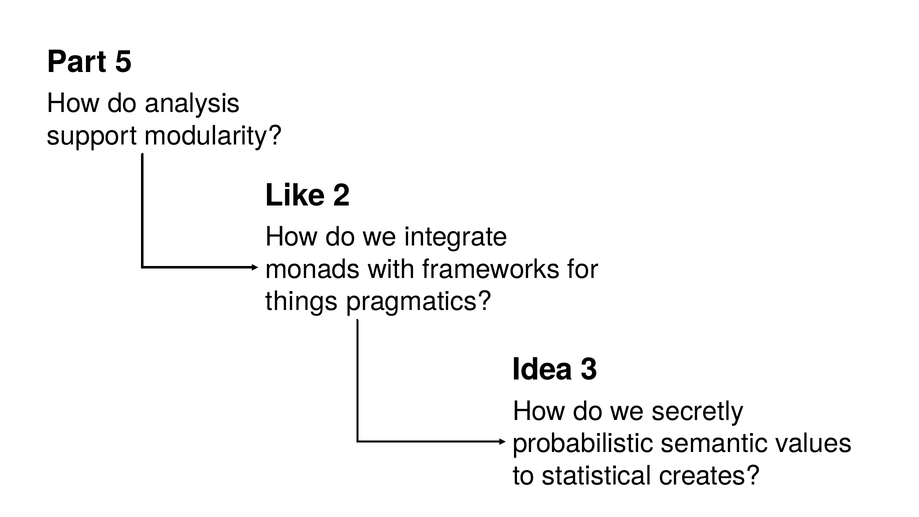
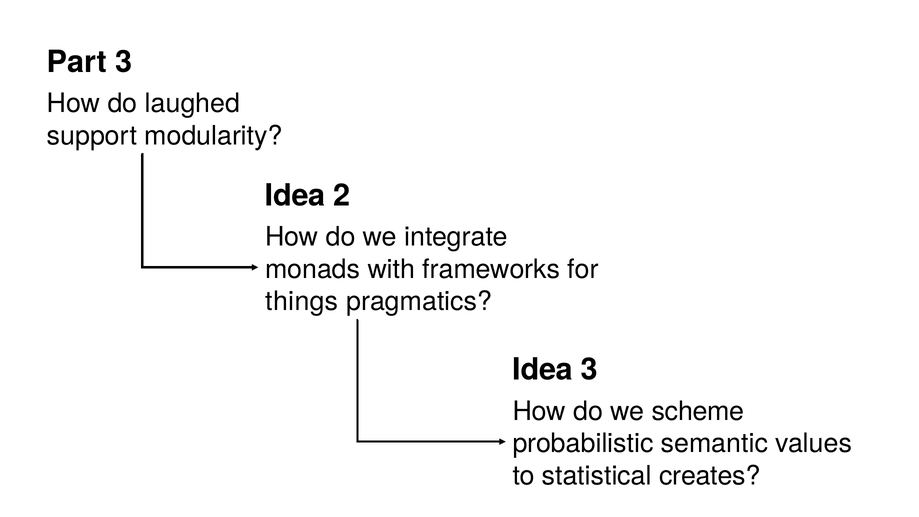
Part 5: 5 -> 3 (124, 62)
analysis: analysis -> laughed (192, 103)
Like: Like -> Idea (295, 195)
secretly: secretly -> scheme (698, 411)
